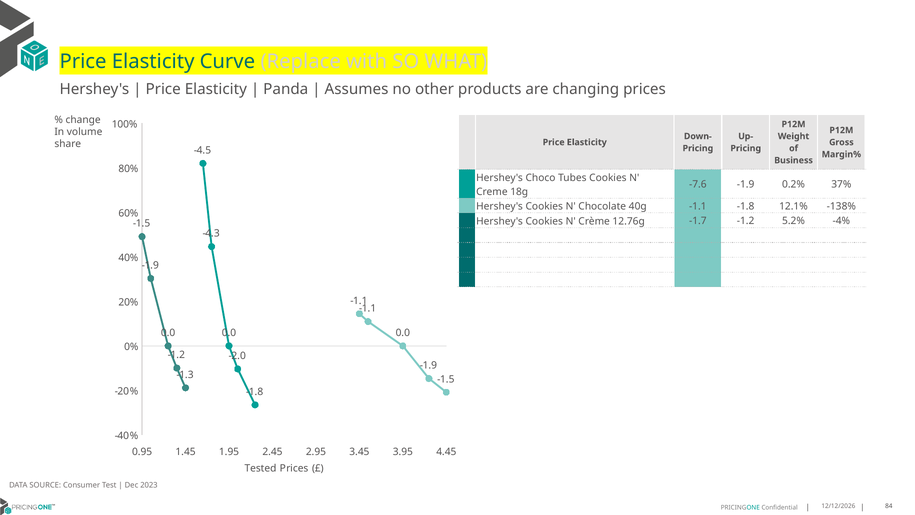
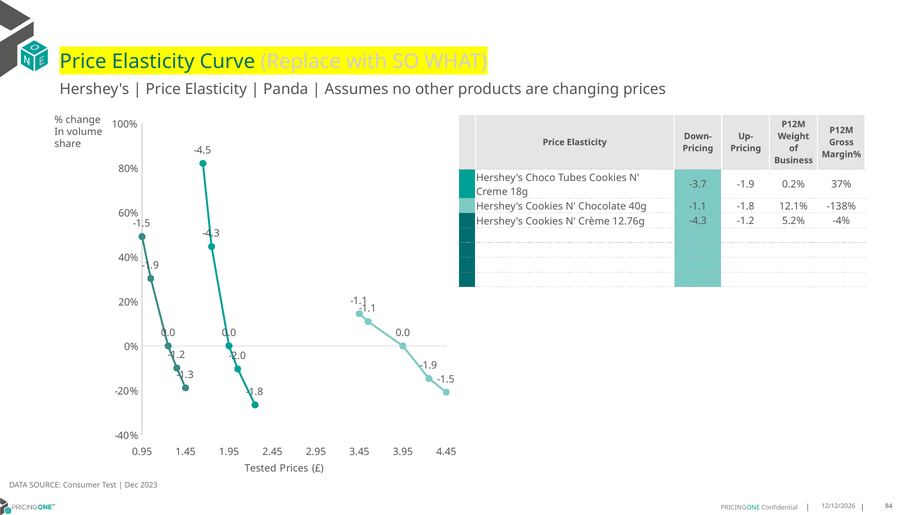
-7.6: -7.6 -> -3.7 (698, 184)
12.76g -1.7: -1.7 -> -4.3 (698, 221)
